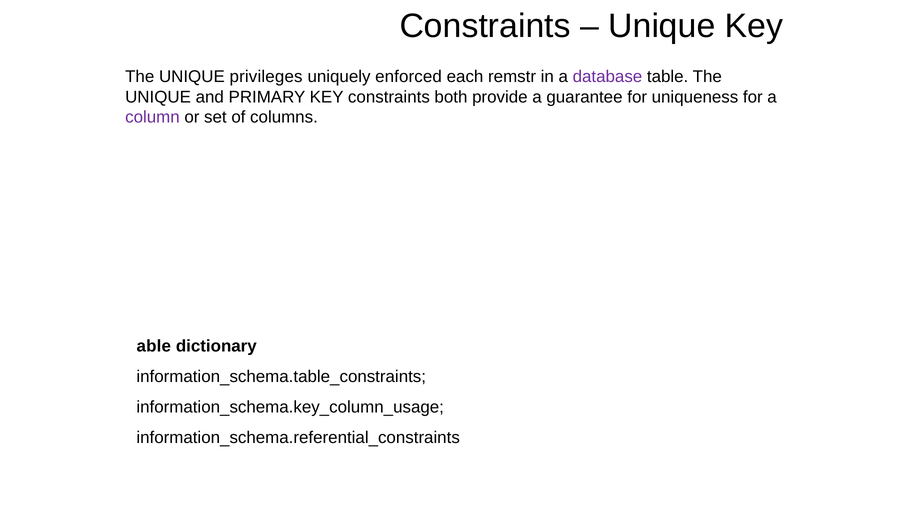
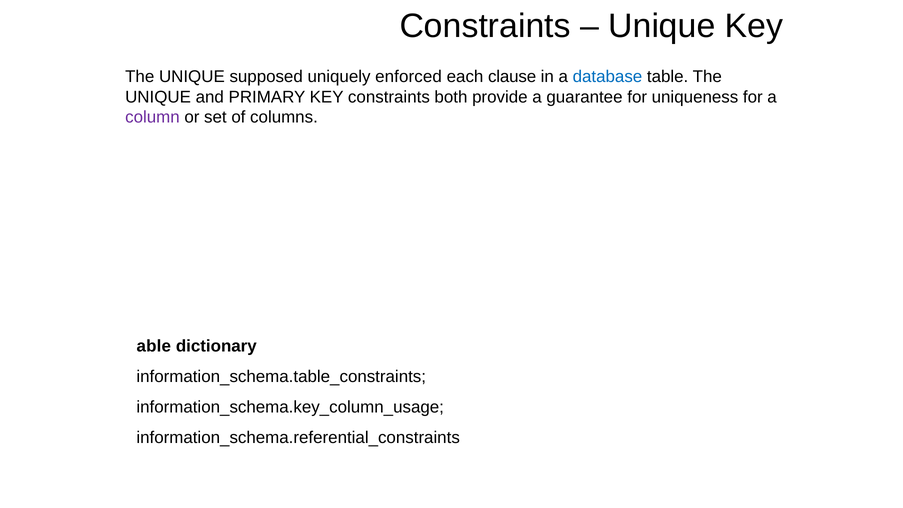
privileges: privileges -> supposed (266, 77)
remstr: remstr -> clause (512, 77)
database colour: purple -> blue (607, 77)
